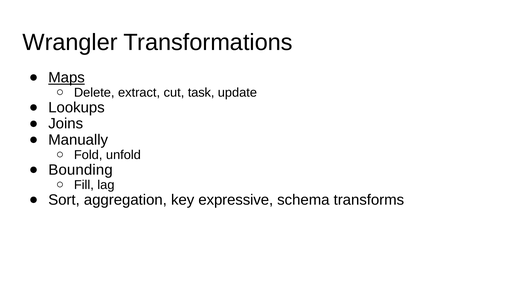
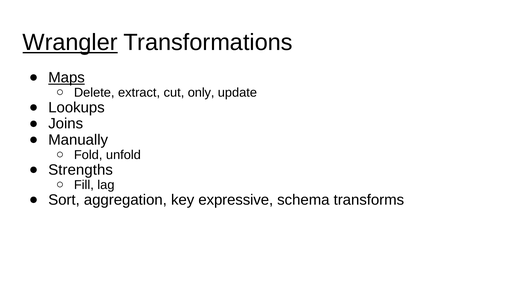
Wrangler underline: none -> present (70, 43)
task: task -> only (201, 93)
Bounding: Bounding -> Strengths (81, 170)
